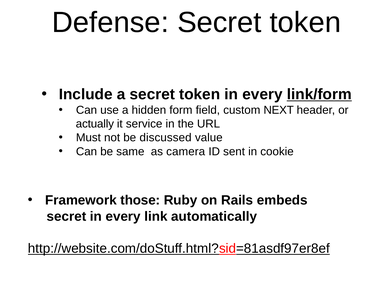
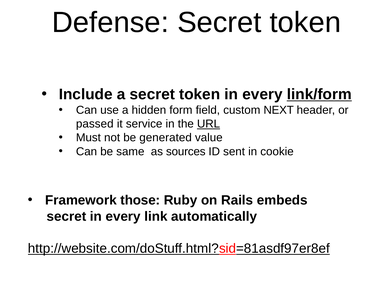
actually: actually -> passed (95, 124)
URL underline: none -> present (209, 124)
discussed: discussed -> generated (166, 138)
camera: camera -> sources (186, 151)
